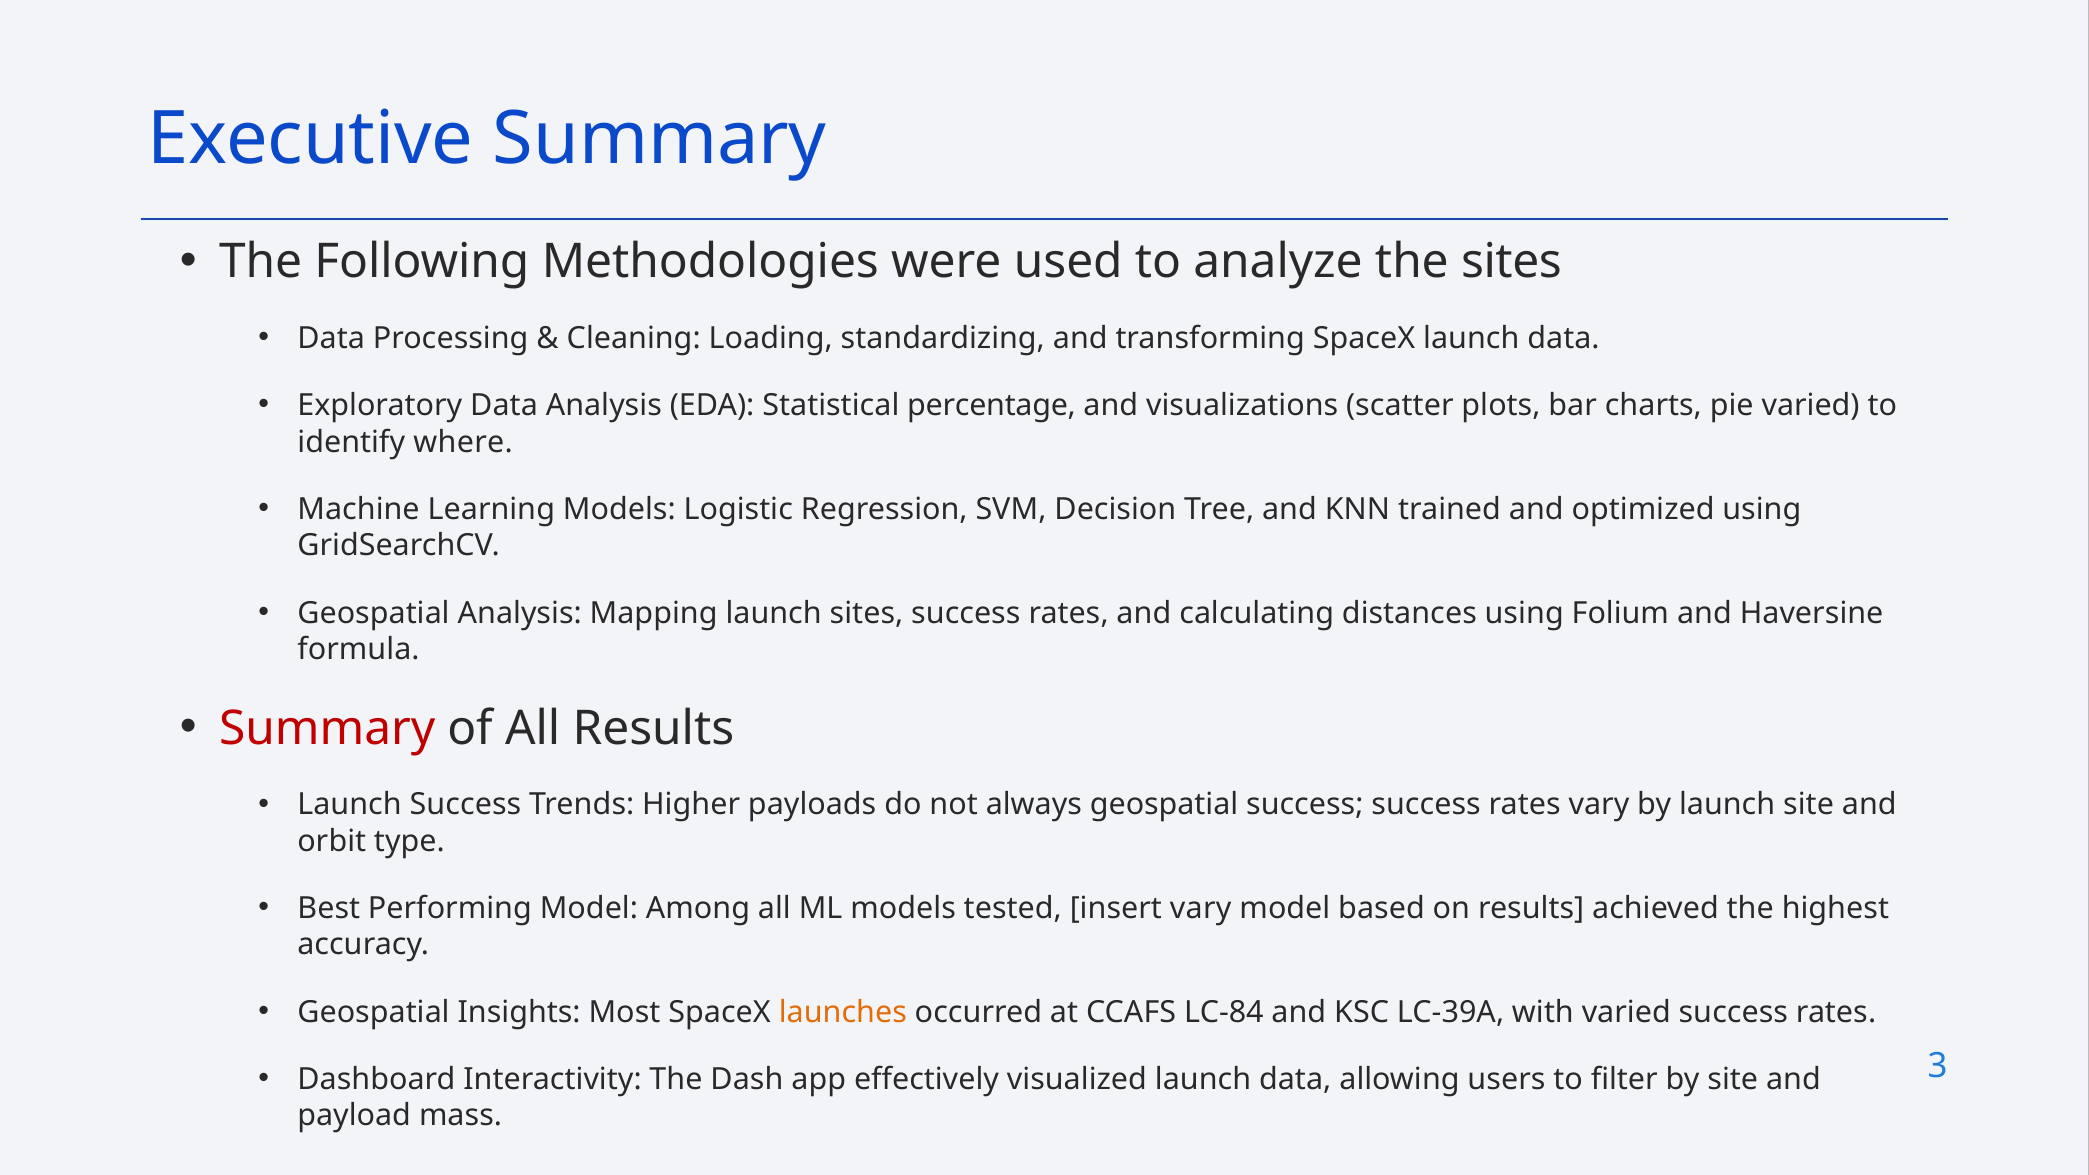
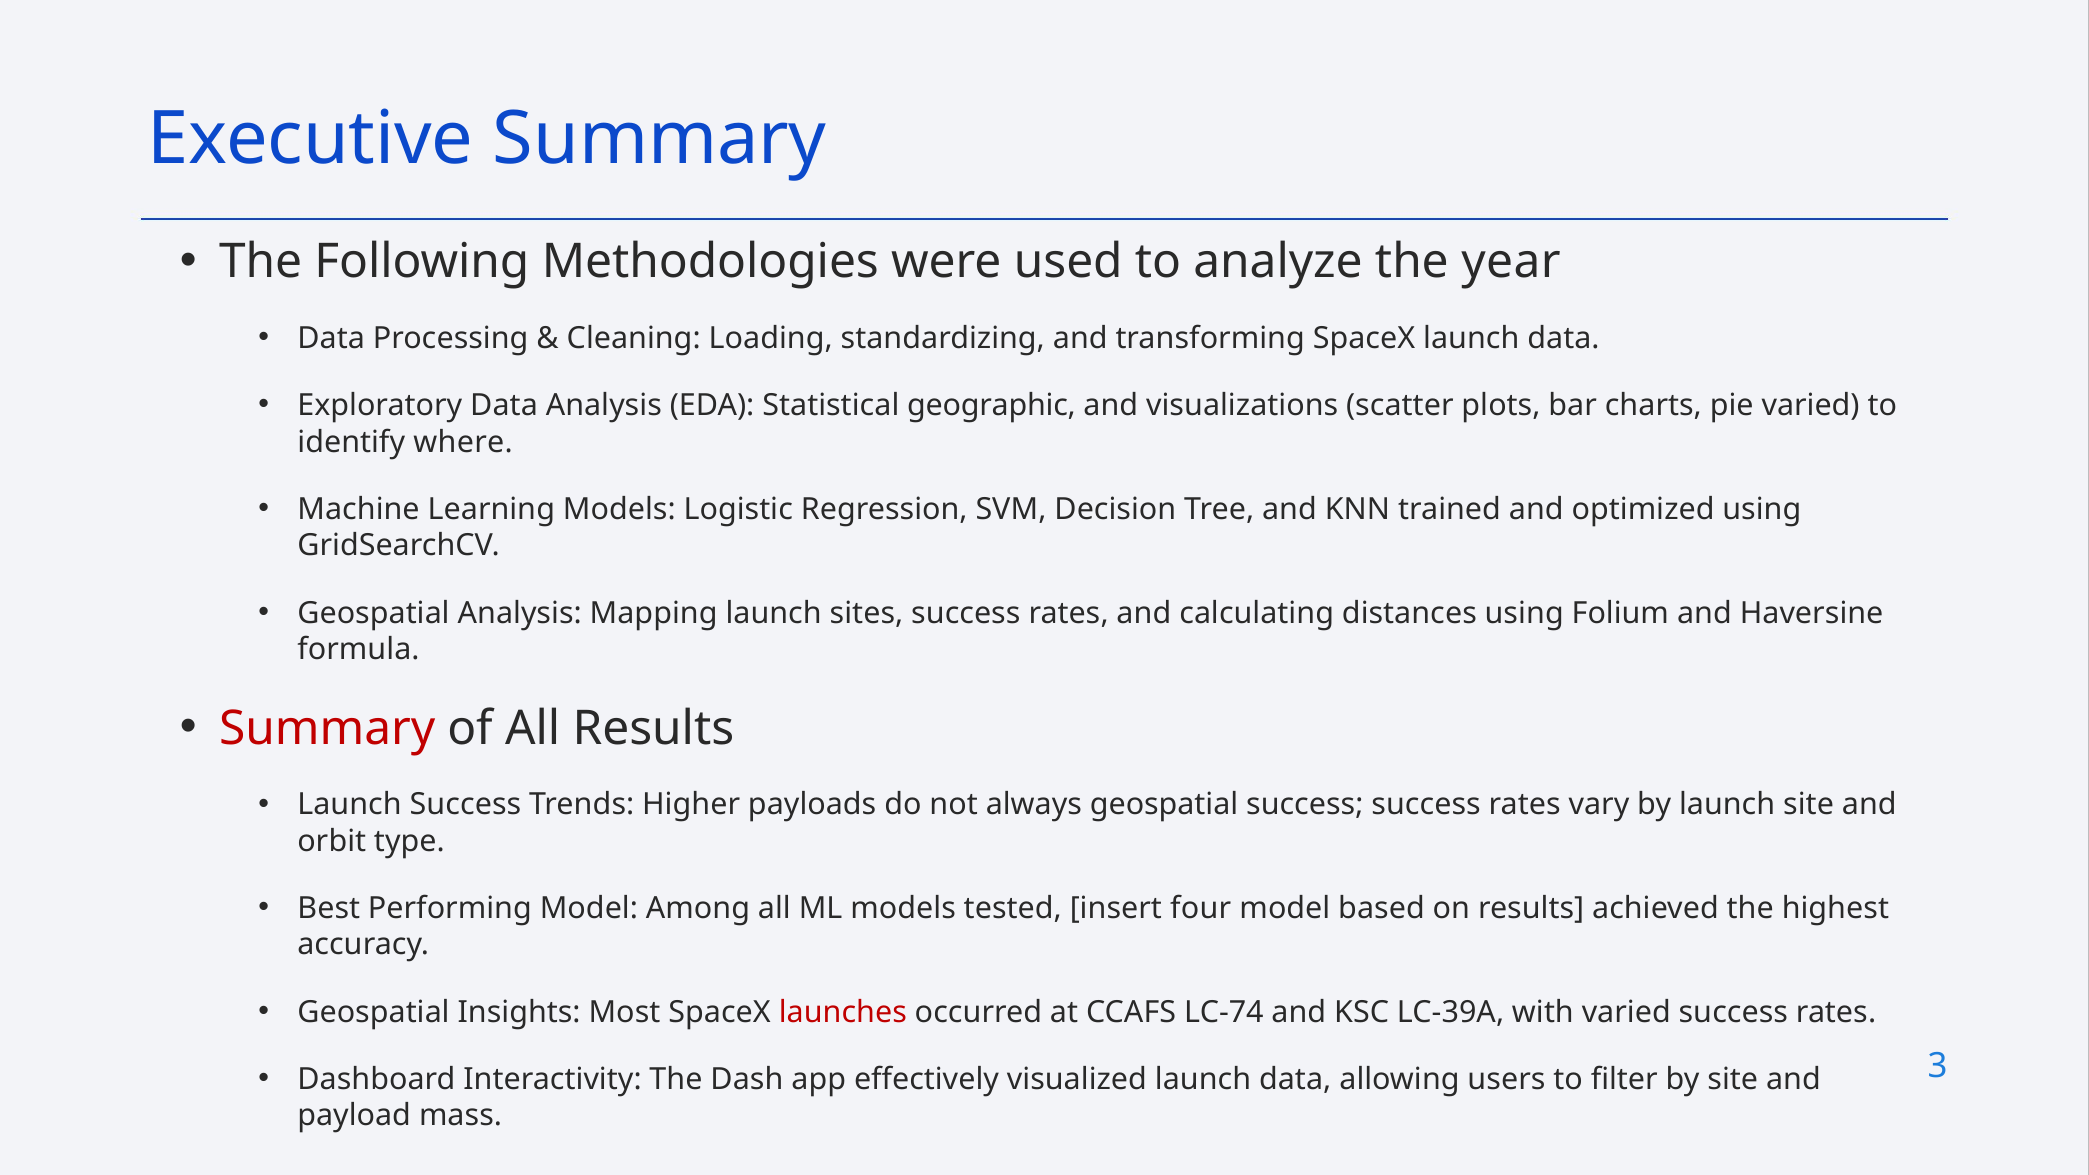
the sites: sites -> year (1511, 262)
percentage: percentage -> geographic (992, 405)
insert vary: vary -> four (1201, 908)
launches colour: orange -> red (843, 1012)
LC-84: LC-84 -> LC-74 (1224, 1012)
